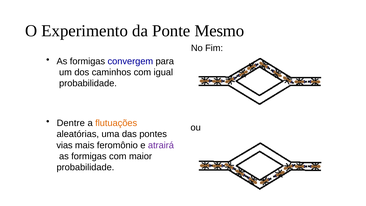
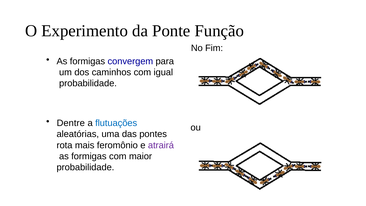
Mesmo: Mesmo -> Função (219, 31)
flutuações colour: orange -> blue (116, 123)
vias: vias -> rota (64, 145)
